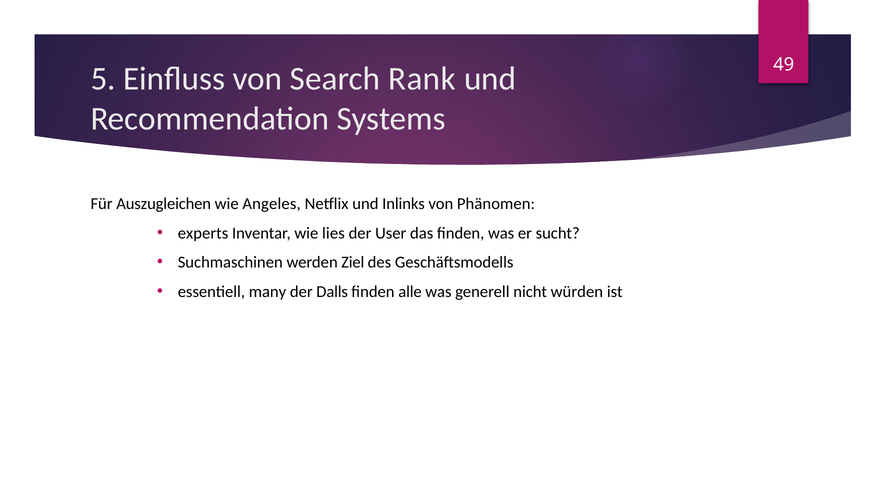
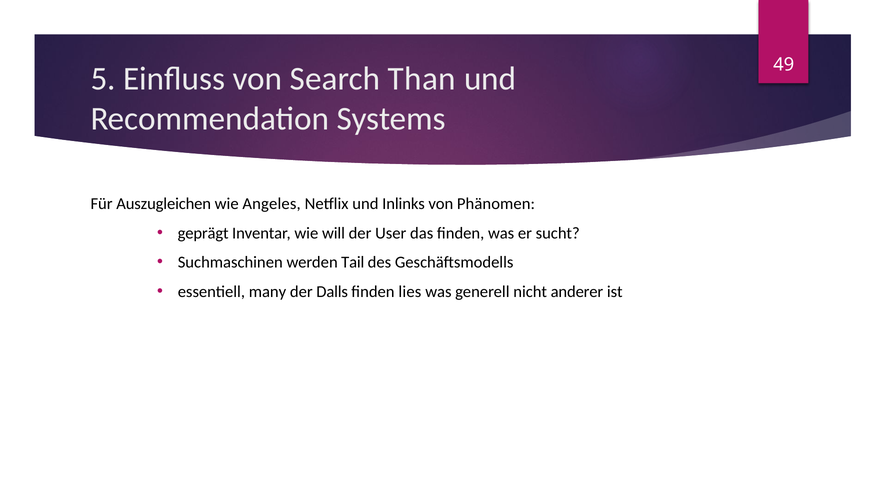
Rank: Rank -> Than (422, 79)
experts: experts -> geprägt (203, 233)
lies: lies -> will (334, 233)
Ziel: Ziel -> Tail (353, 262)
alle: alle -> lies (410, 291)
würden: würden -> anderer (577, 291)
